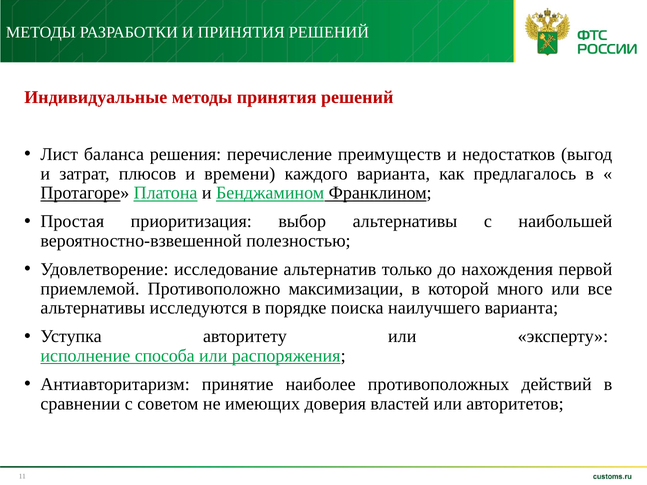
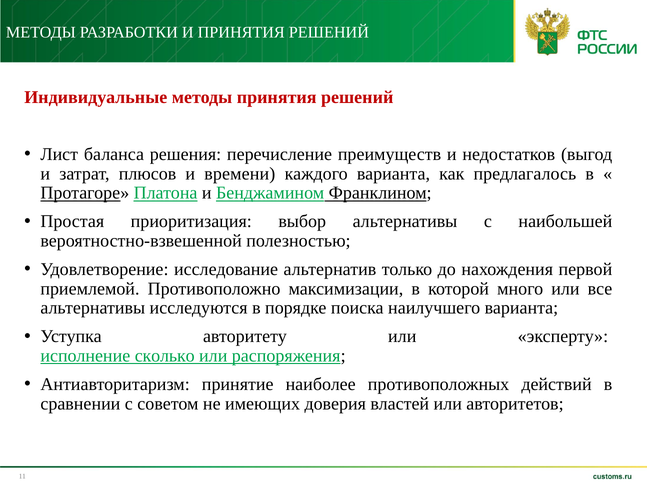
способа: способа -> сколько (165, 356)
